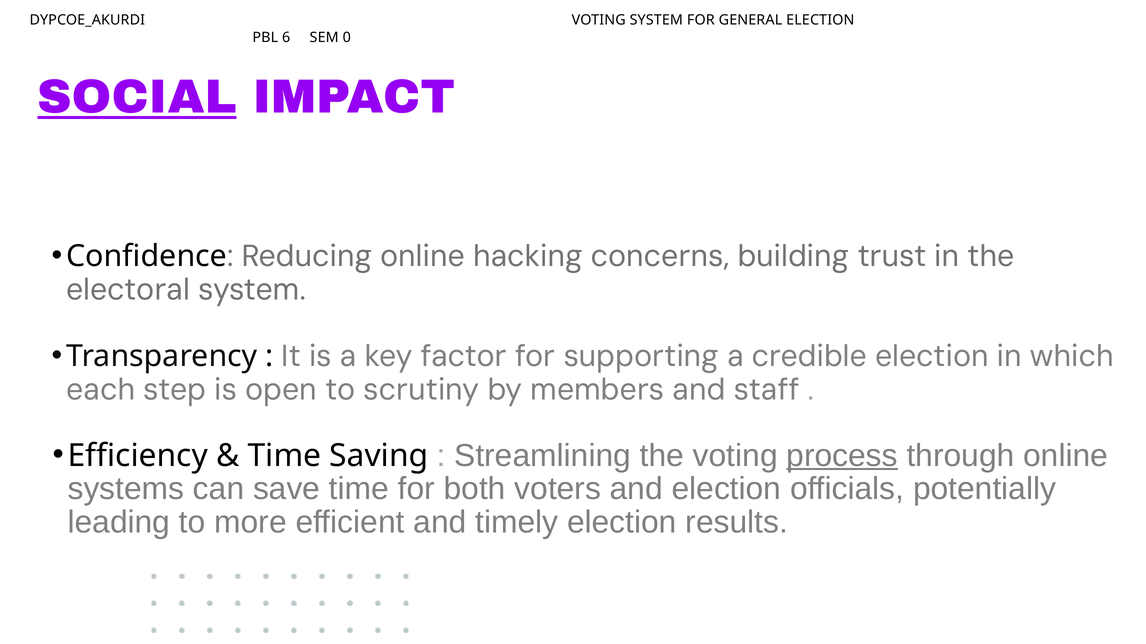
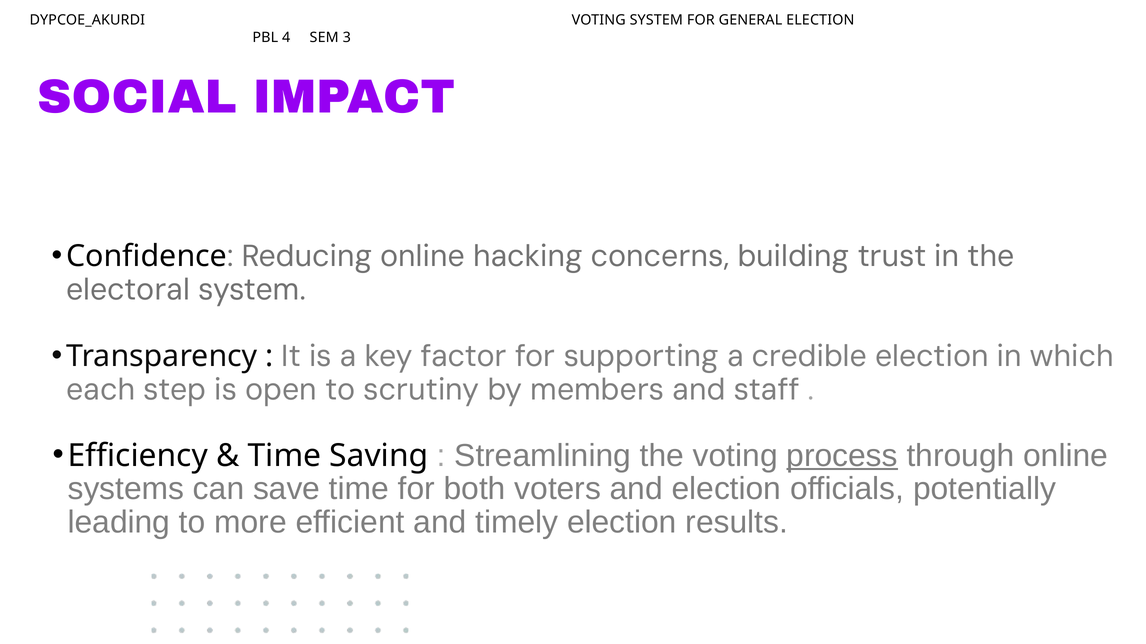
6: 6 -> 4 (286, 37)
0: 0 -> 3 (347, 37)
SOCIAL underline: present -> none (137, 97)
